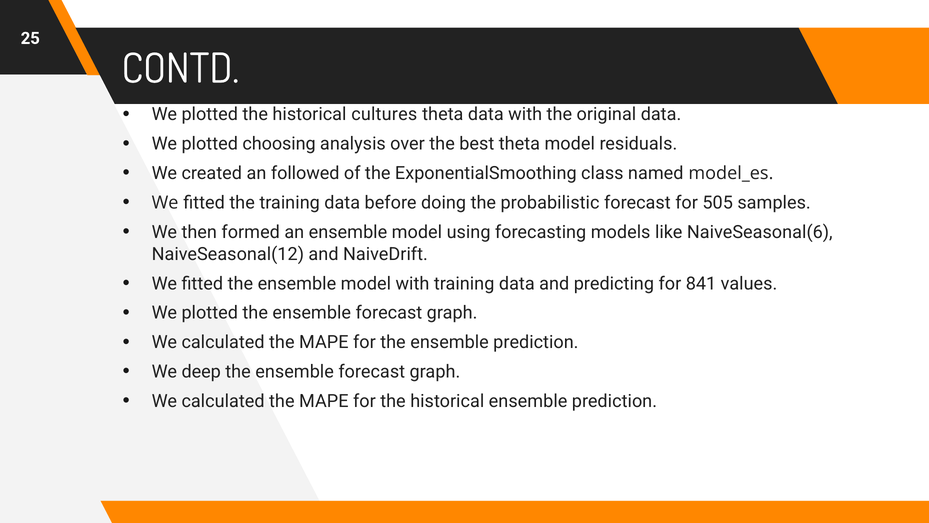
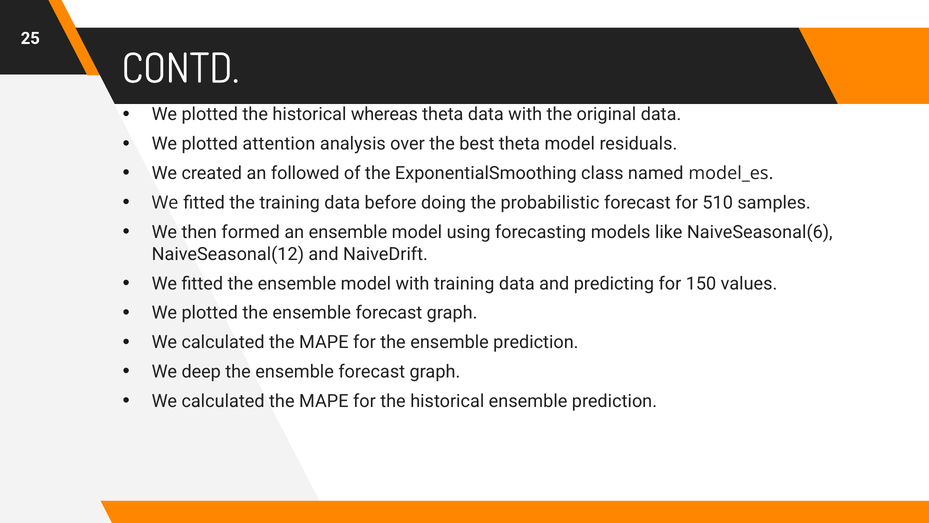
cultures: cultures -> whereas (384, 114)
choosing: choosing -> attention (279, 144)
505: 505 -> 510 (718, 203)
841: 841 -> 150 (701, 283)
